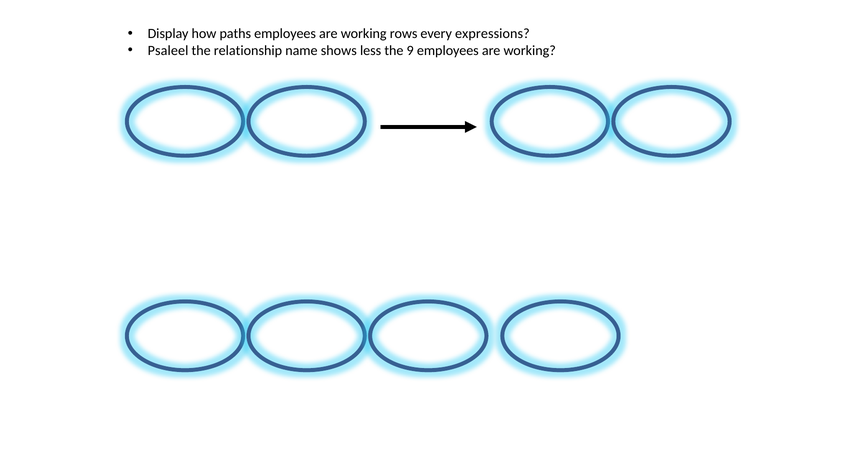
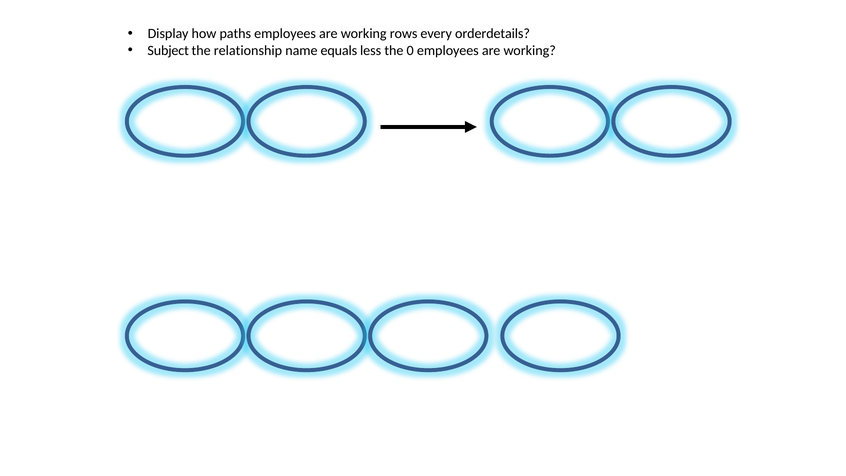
expressions: expressions -> orderdetails (493, 34)
Psaleel: Psaleel -> Subject (168, 51)
shows: shows -> equals (339, 51)
9: 9 -> 0 (410, 51)
